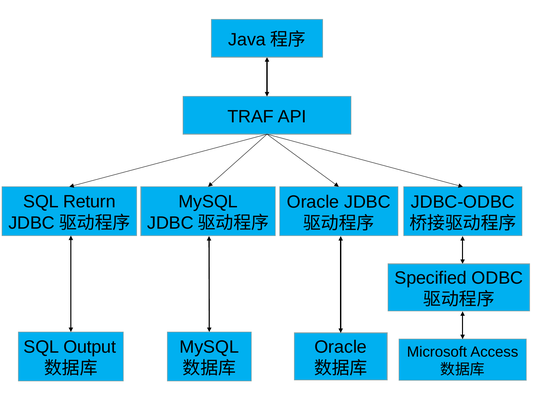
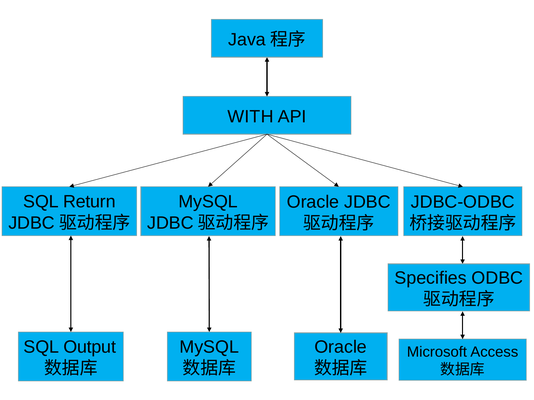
TRAF: TRAF -> WITH (251, 117)
Specified: Specified -> Specifies (431, 278)
